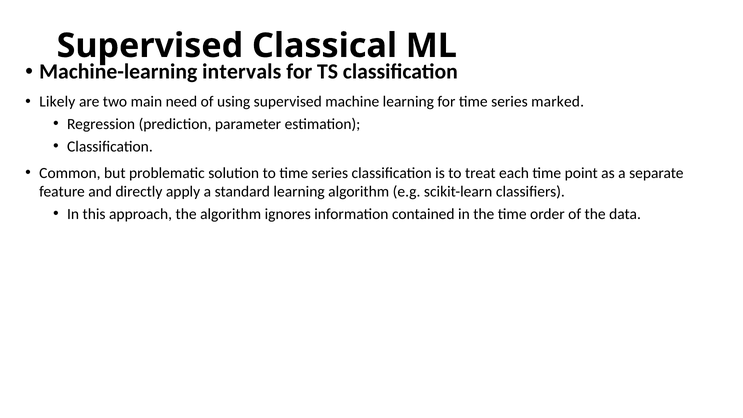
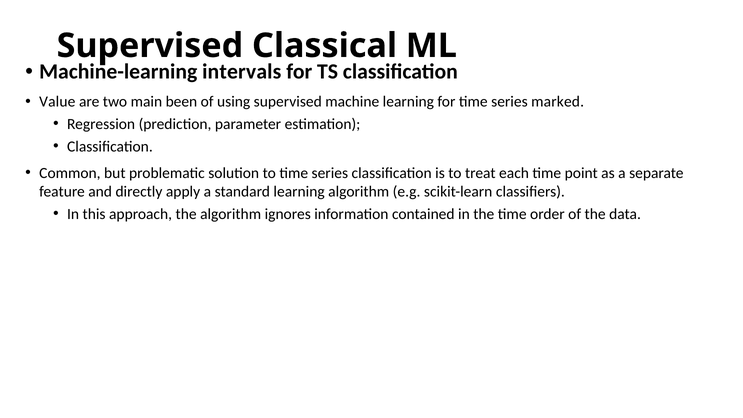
Likely: Likely -> Value (57, 102)
need: need -> been (181, 102)
